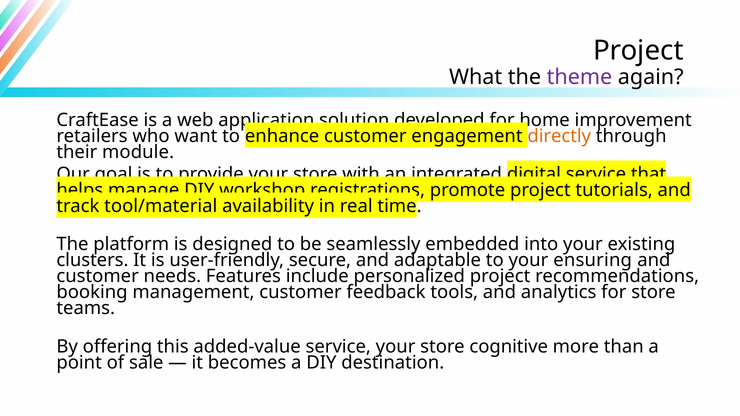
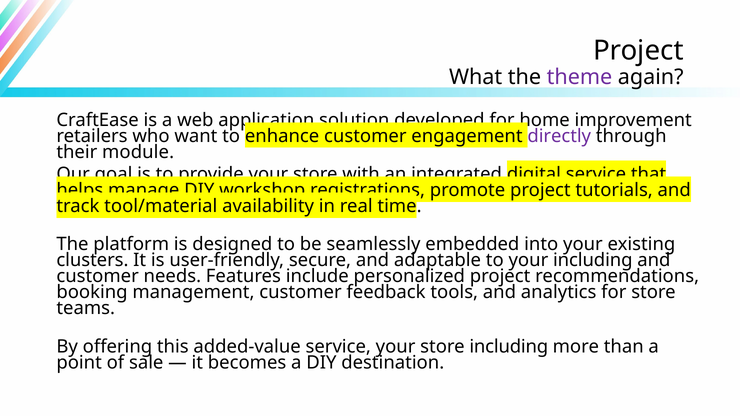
directly colour: orange -> purple (559, 136)
your ensuring: ensuring -> including (593, 261)
store cognitive: cognitive -> including (509, 347)
